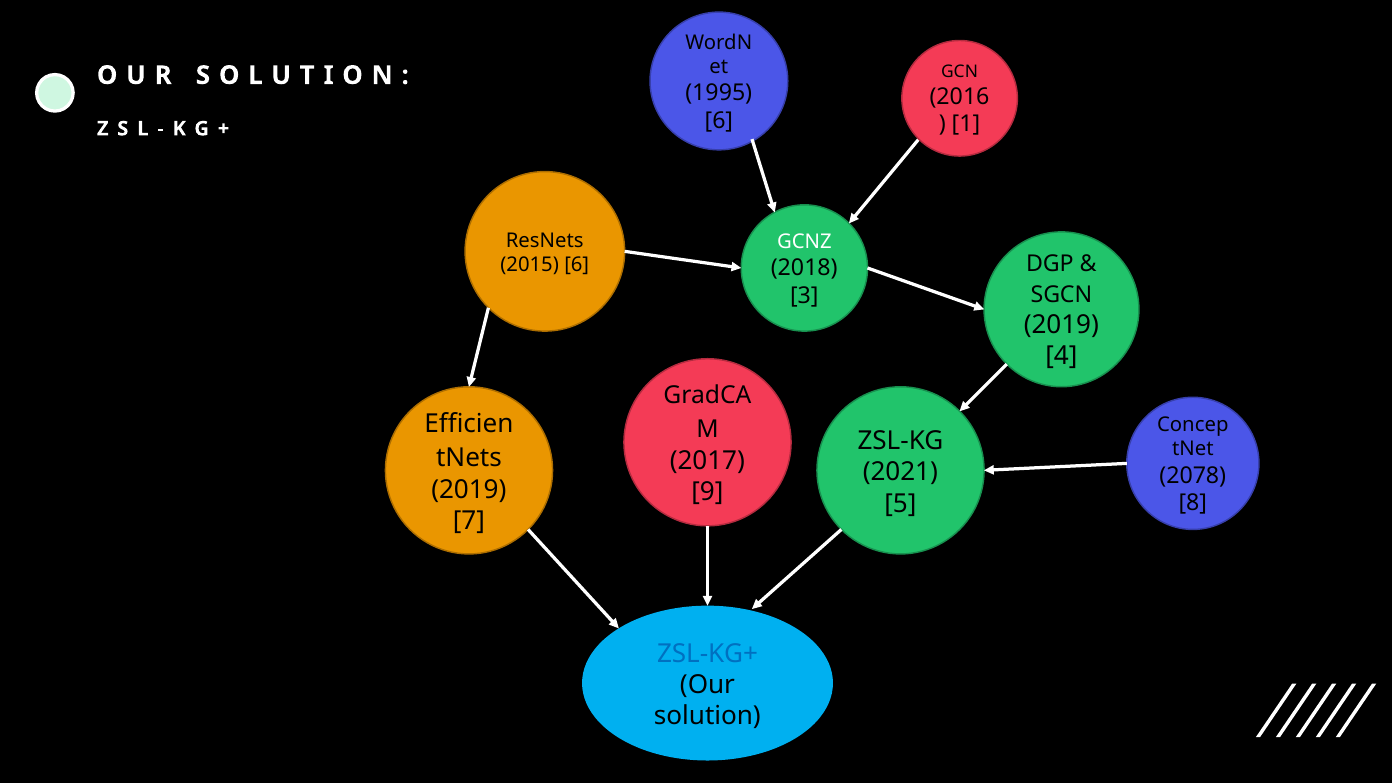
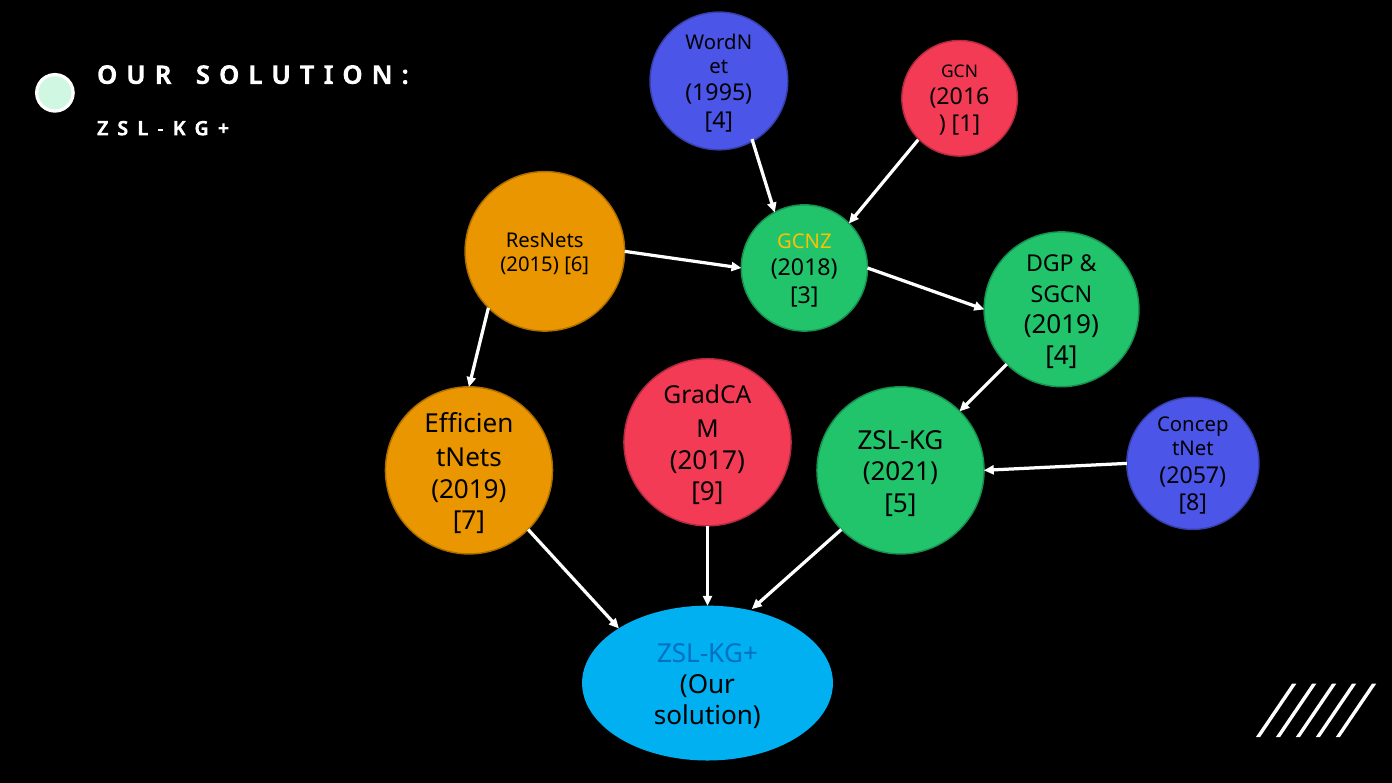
6: 6 -> 4 (719, 121)
GCNZ colour: white -> yellow (804, 242)
2078: 2078 -> 2057 (1193, 475)
